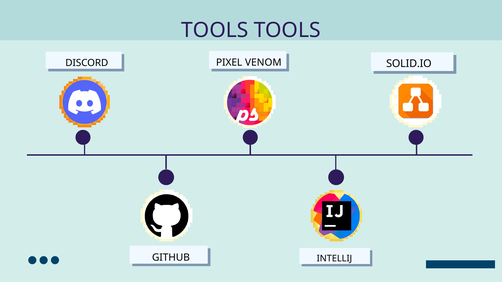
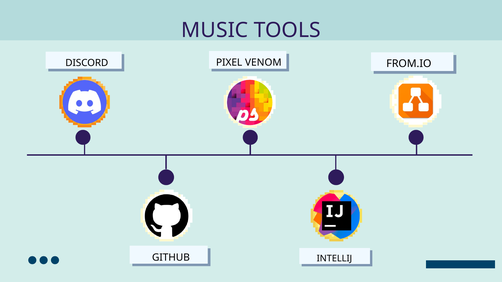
TOOLS: TOOLS -> MUSIC (215, 30)
SOLID.IO: SOLID.IO -> FROM.IO (409, 64)
